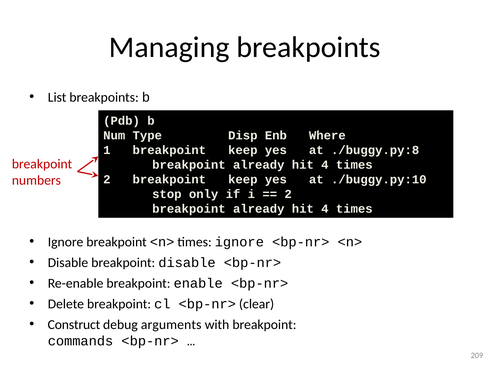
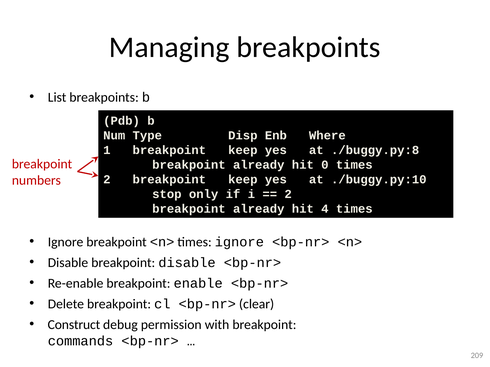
4: 4 -> 0 (325, 165)
arguments: arguments -> permission (171, 325)
